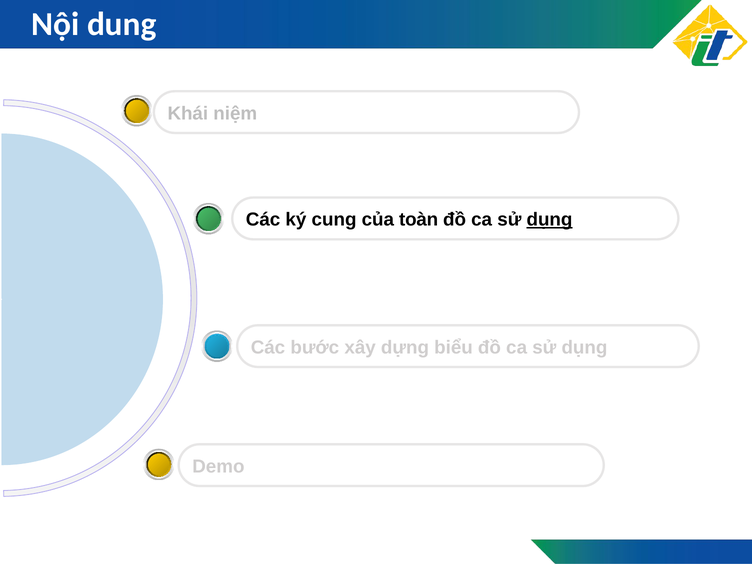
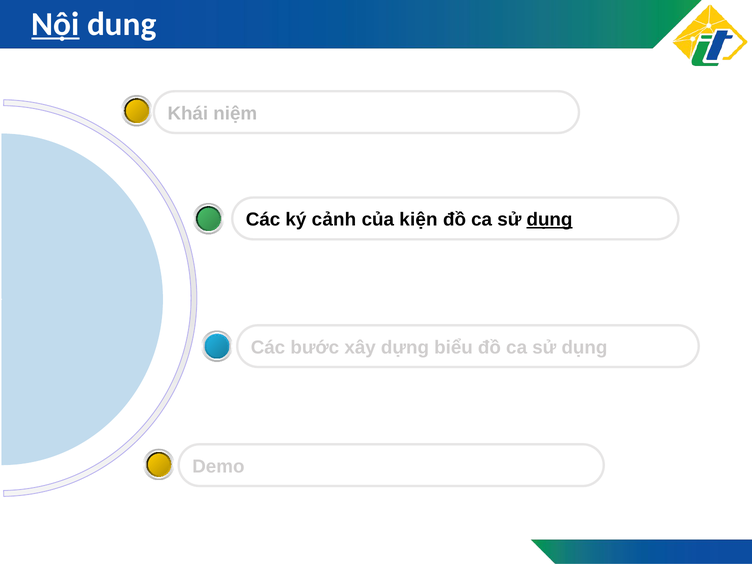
Nội underline: none -> present (55, 24)
cung: cung -> cảnh (334, 220)
toàn: toàn -> kiện (418, 220)
